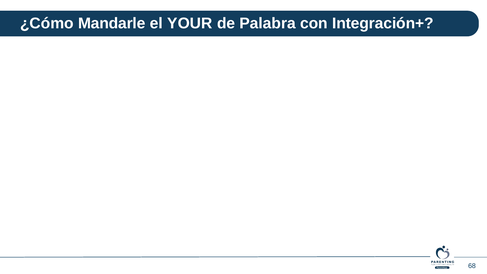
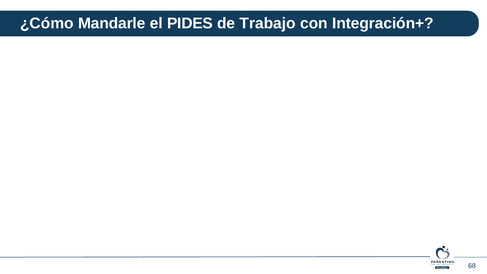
YOUR: YOUR -> PIDES (190, 23)
Palabra: Palabra -> Trabajo (268, 23)
